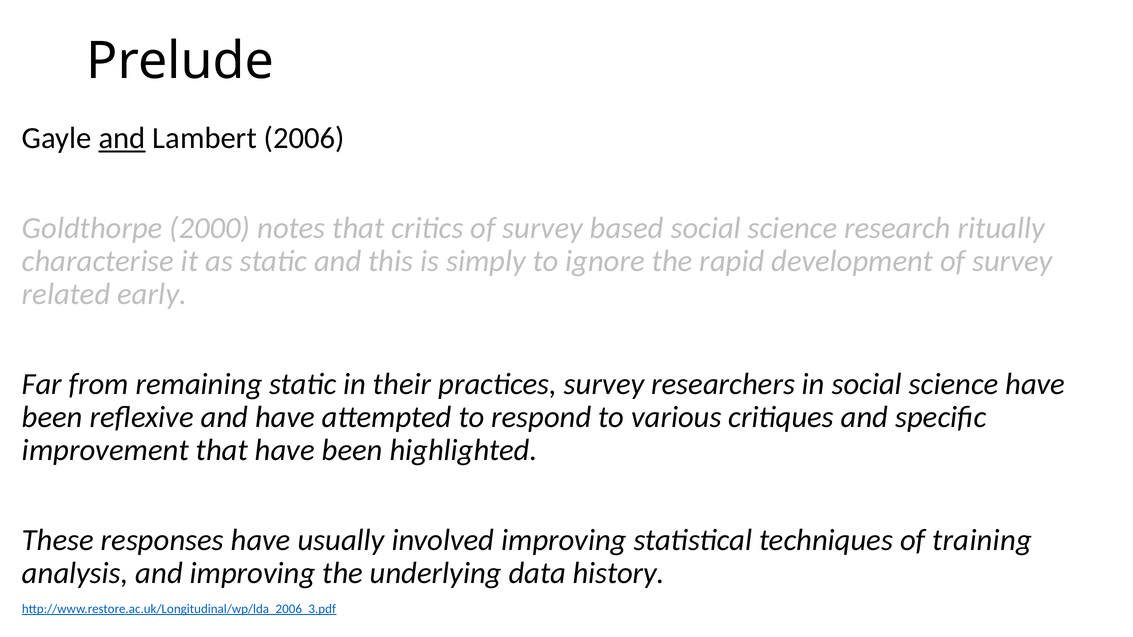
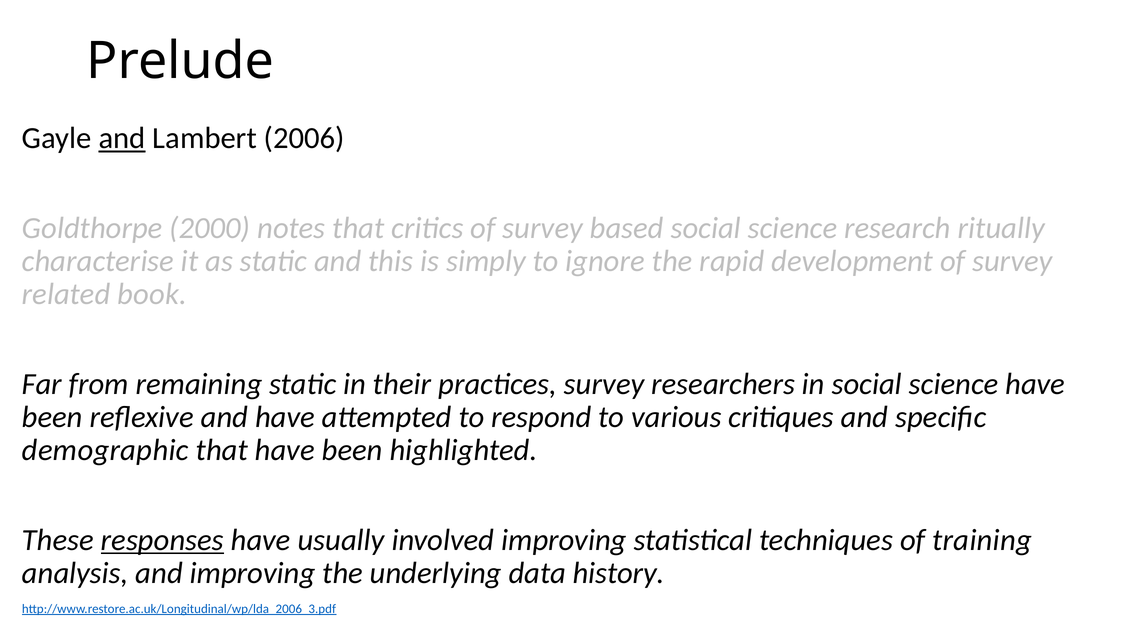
early: early -> book (152, 294)
improvement: improvement -> demographic (105, 451)
responses underline: none -> present (162, 540)
